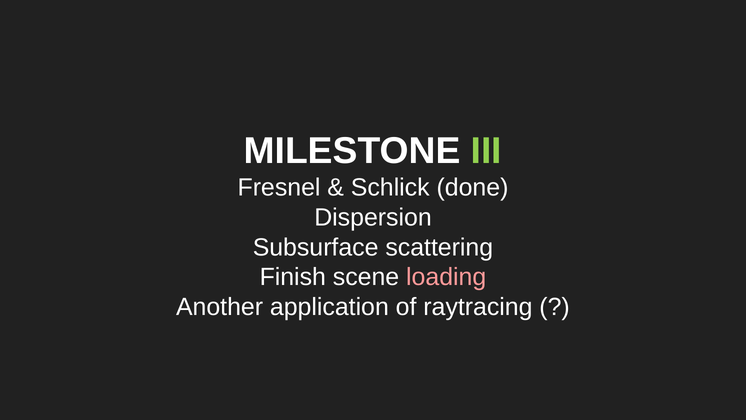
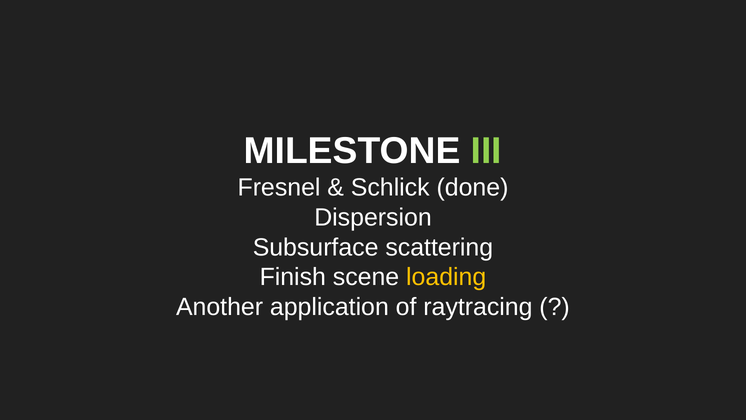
loading colour: pink -> yellow (446, 277)
